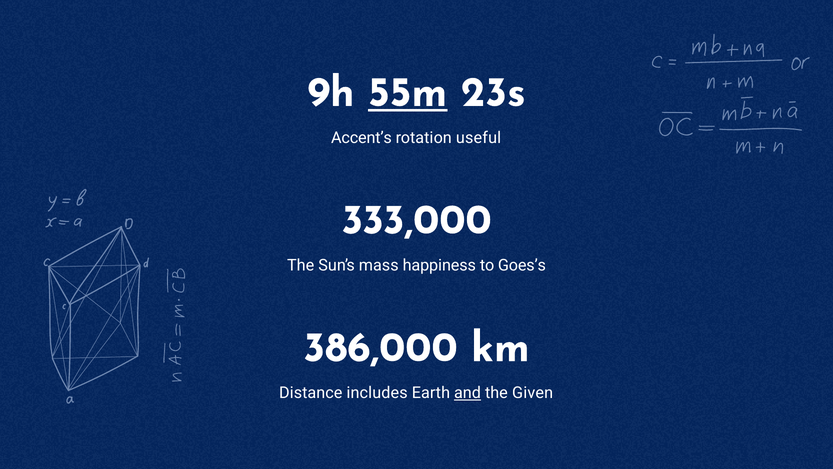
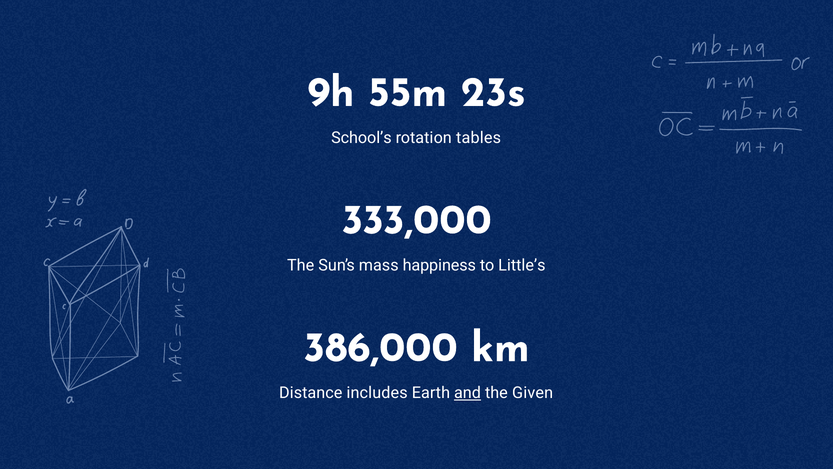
55m underline: present -> none (408, 92)
Accent’s: Accent’s -> School’s (361, 138)
useful: useful -> tables (479, 138)
Goes’s: Goes’s -> Little’s (522, 265)
